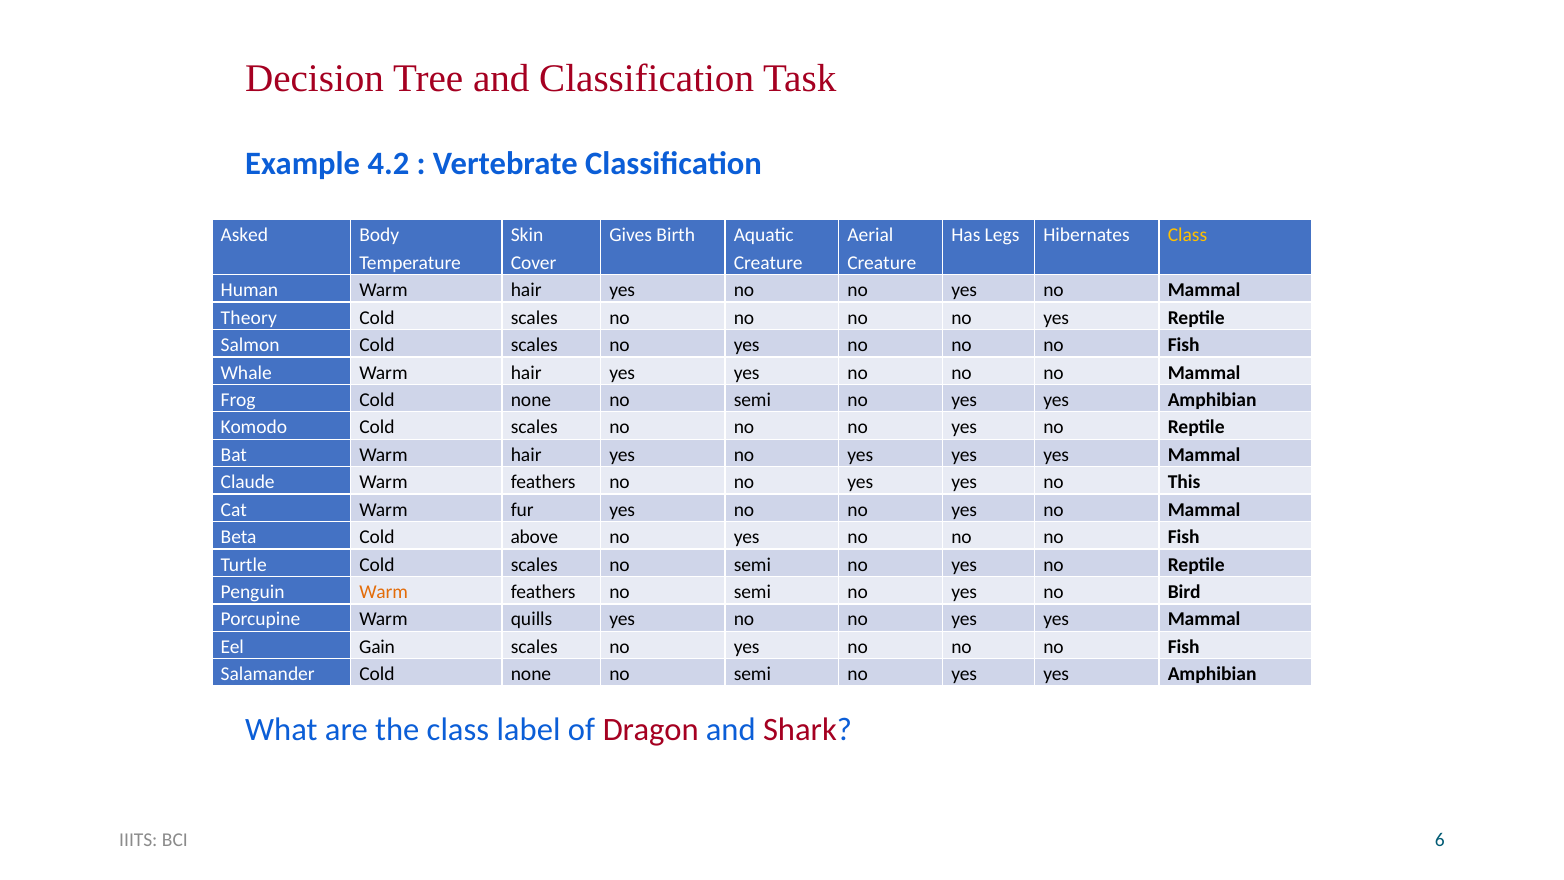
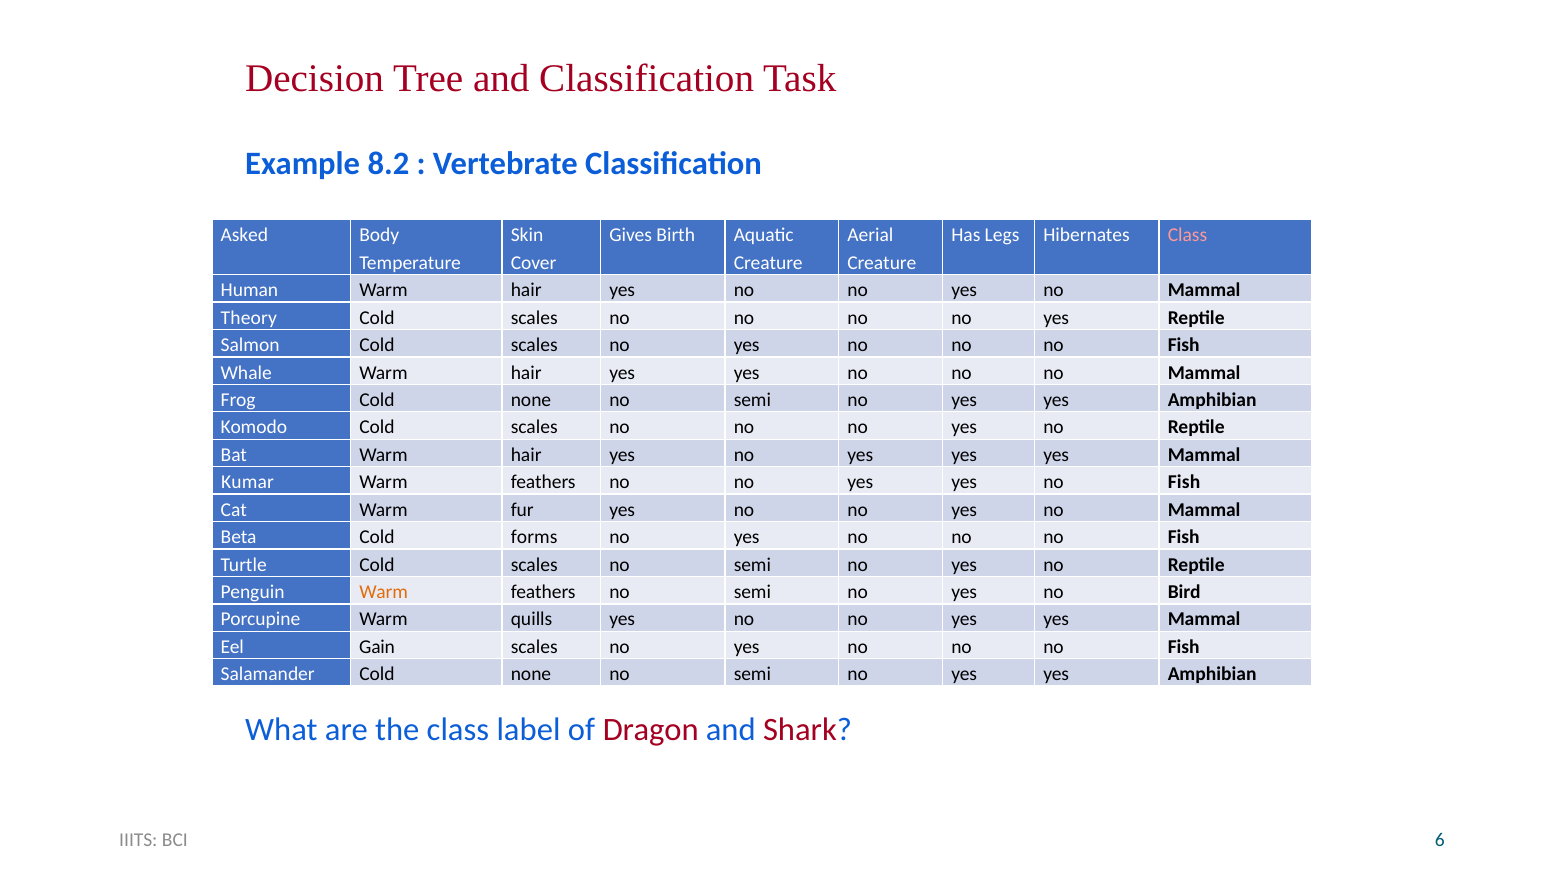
4.2: 4.2 -> 8.2 (388, 163)
Class colour: yellow -> pink (1187, 235)
Claude: Claude -> Kumar (248, 482)
yes no This: This -> Fish (1184, 482)
above: above -> forms (534, 537)
